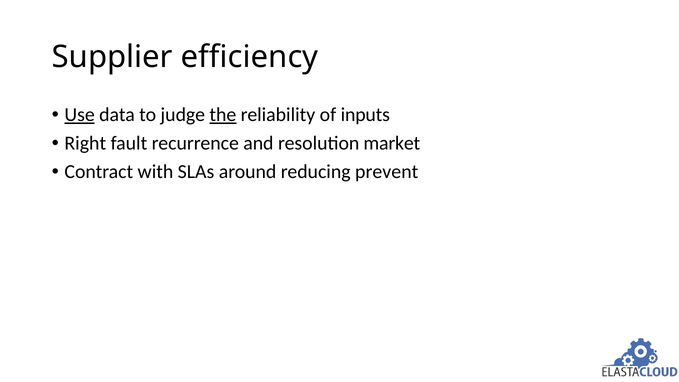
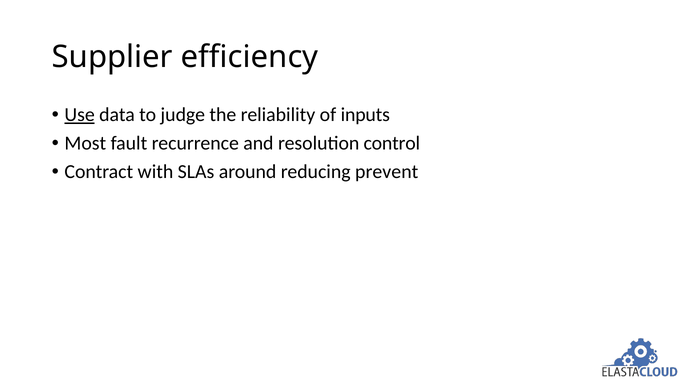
the underline: present -> none (223, 115)
Right: Right -> Most (85, 143)
market: market -> control (392, 143)
